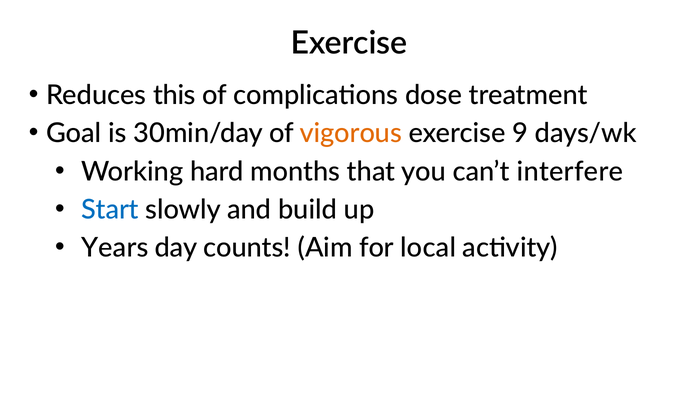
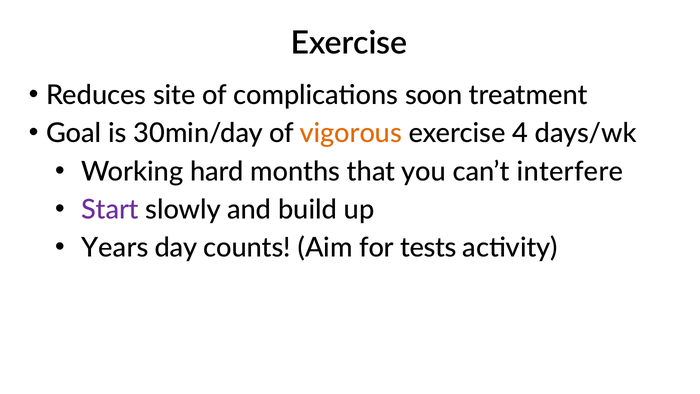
this: this -> site (174, 95)
dose: dose -> soon (434, 95)
9: 9 -> 4 (520, 133)
Start colour: blue -> purple (110, 210)
local: local -> tests (428, 248)
